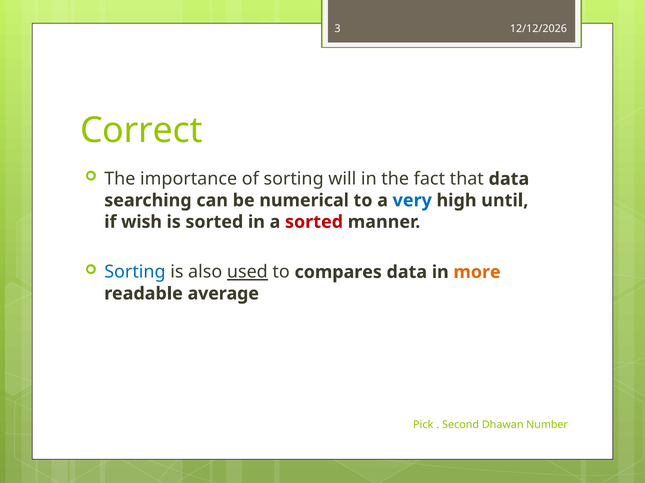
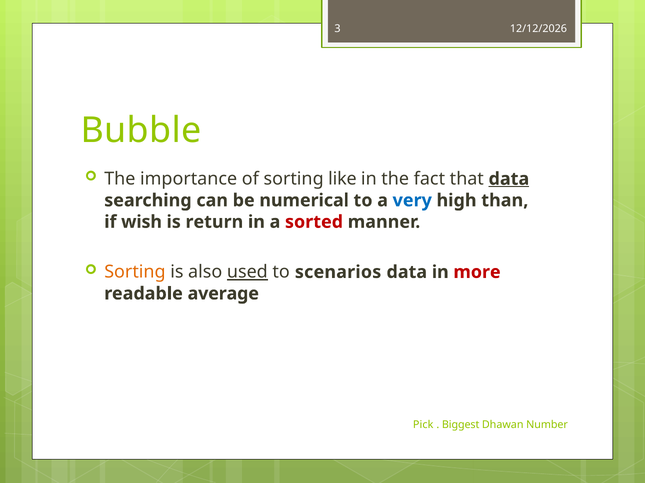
Correct: Correct -> Bubble (141, 131)
will: will -> like (342, 179)
data underline: none -> present (509, 179)
until: until -> than (505, 201)
is sorted: sorted -> return (214, 222)
Sorting colour: blue -> orange (135, 272)
compares: compares -> scenarios (338, 272)
more colour: orange -> red (477, 272)
Second: Second -> Biggest (461, 426)
